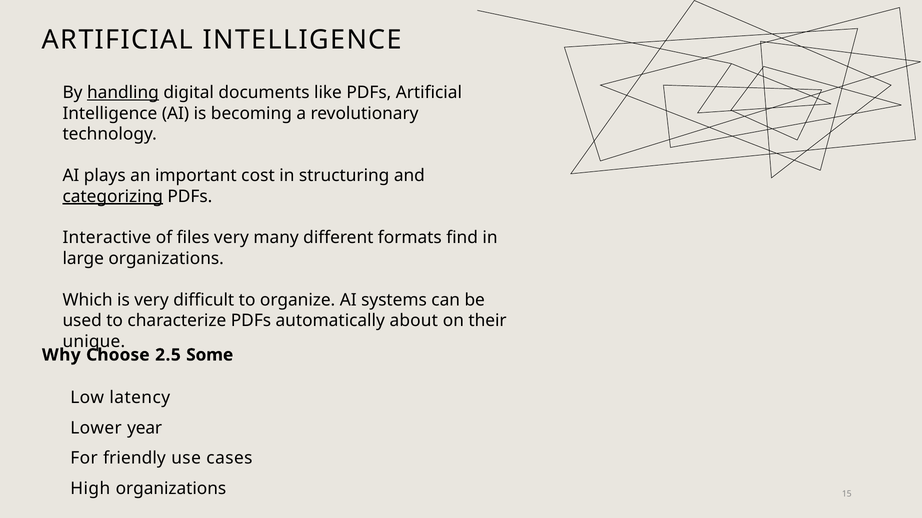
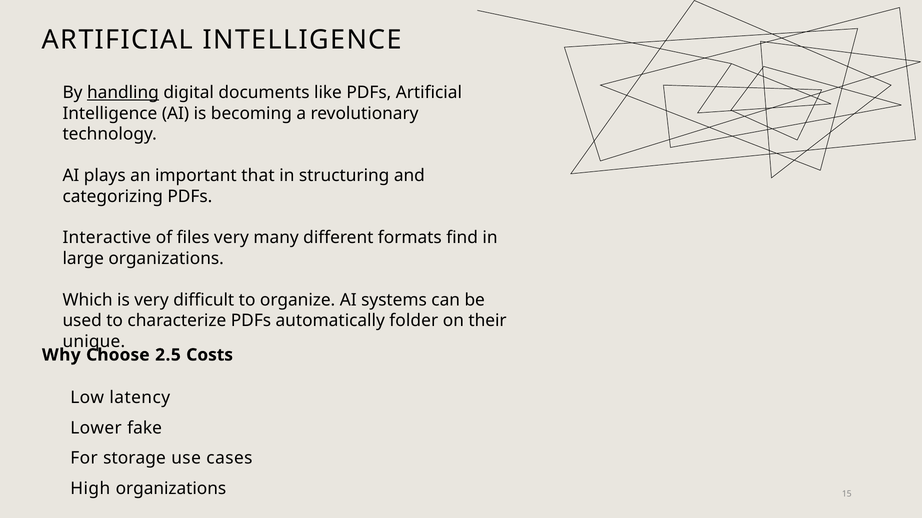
cost: cost -> that (258, 176)
categorizing underline: present -> none (113, 197)
about: about -> folder (414, 321)
Some: Some -> Costs (210, 355)
year: year -> fake (145, 428)
friendly: friendly -> storage (134, 459)
